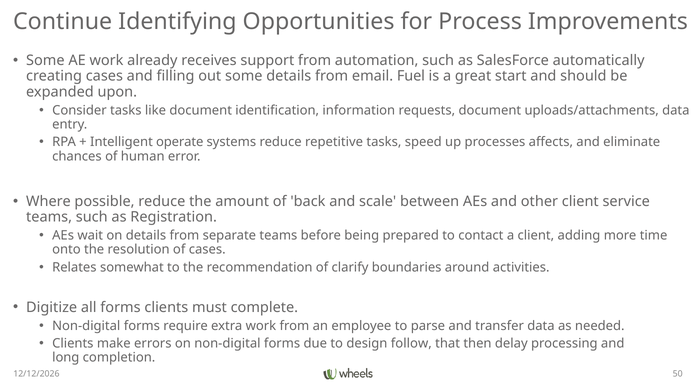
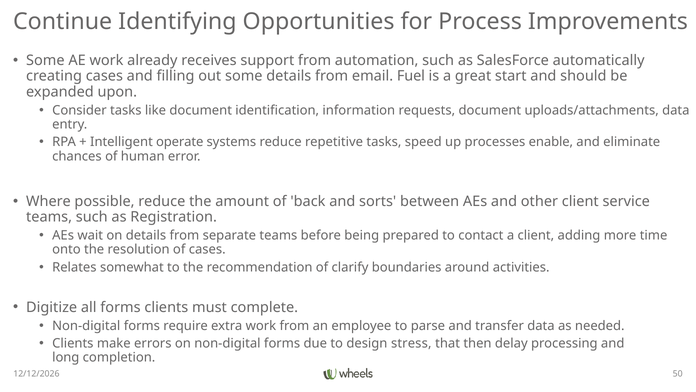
affects: affects -> enable (551, 142)
scale: scale -> sorts (378, 201)
follow: follow -> stress (411, 343)
